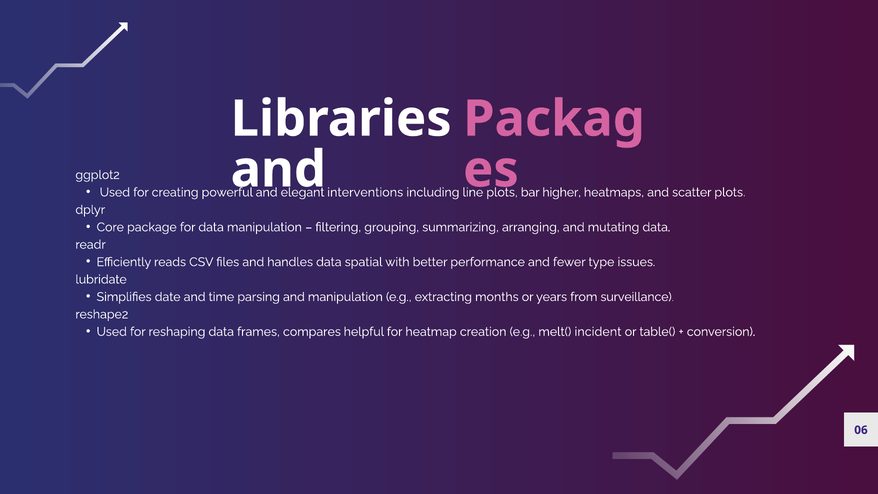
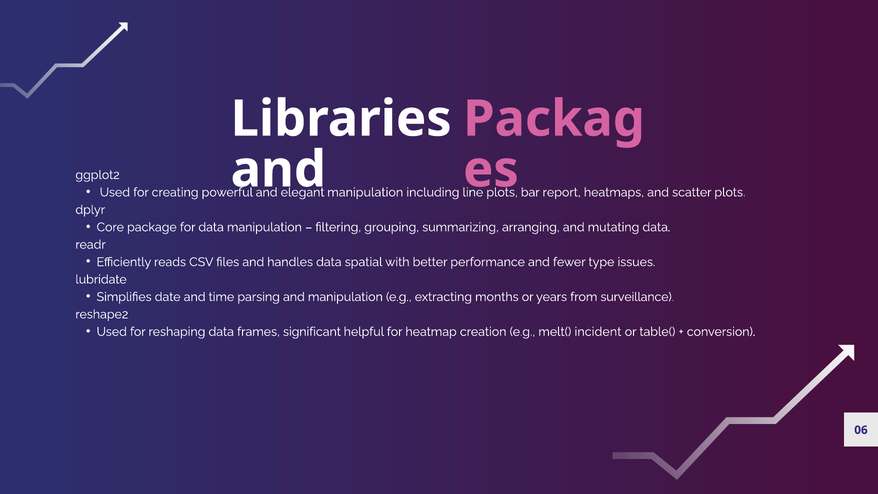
interventions: interventions -> manipulation (365, 192)
higher: higher -> report (562, 192)
compares: compares -> significant (312, 332)
